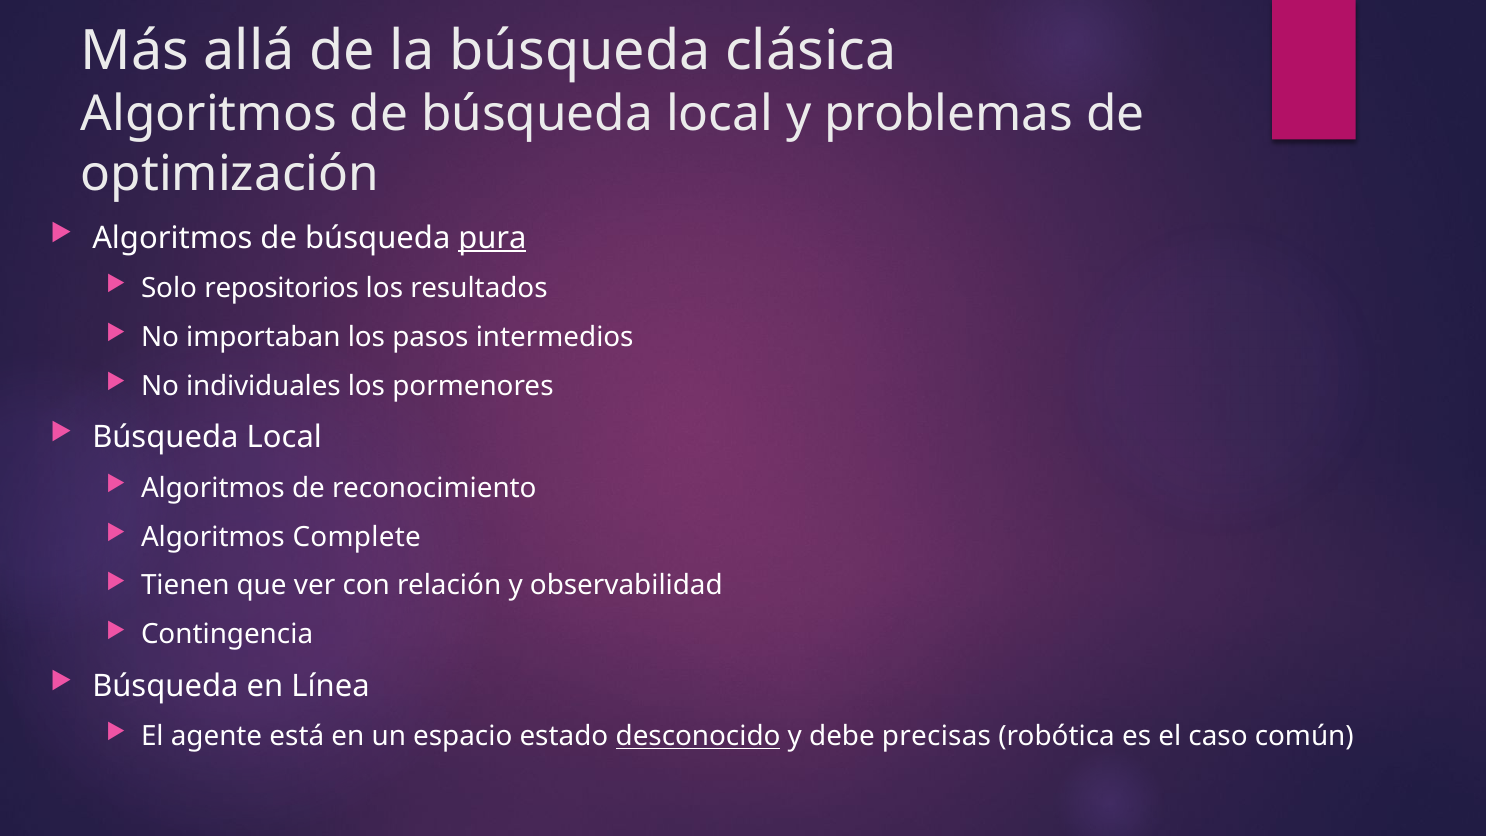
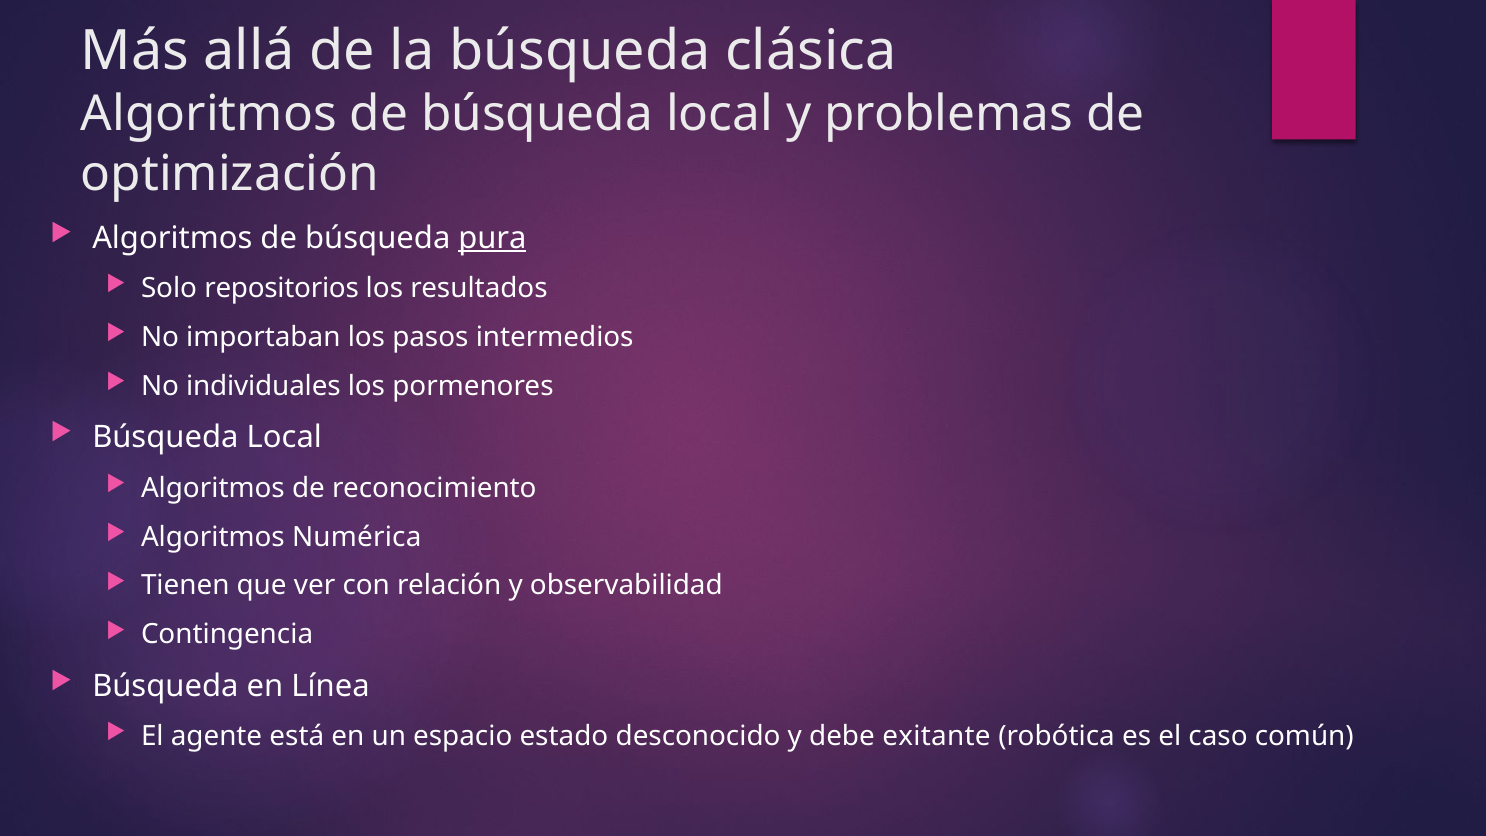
Complete: Complete -> Numérica (357, 537)
desconocido underline: present -> none (698, 736)
precisas: precisas -> exitante (937, 736)
